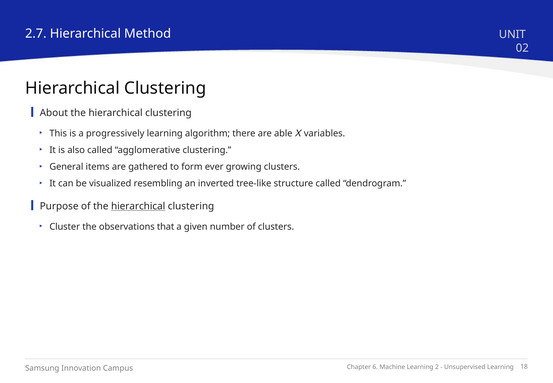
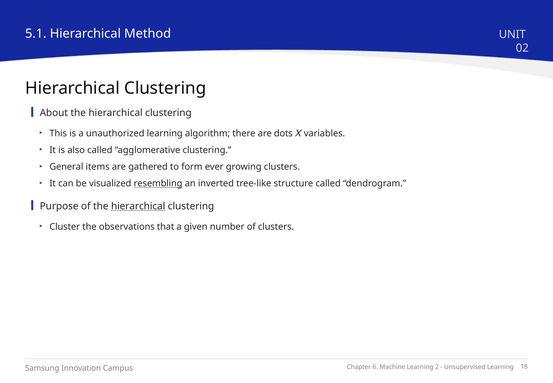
2.7: 2.7 -> 5.1 (36, 34)
progressively: progressively -> unauthorized (115, 133)
able: able -> dots (283, 133)
resembling underline: none -> present (158, 184)
